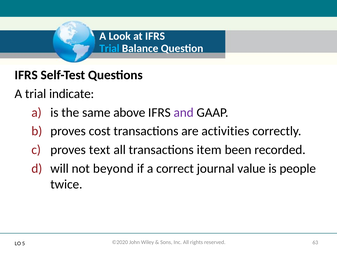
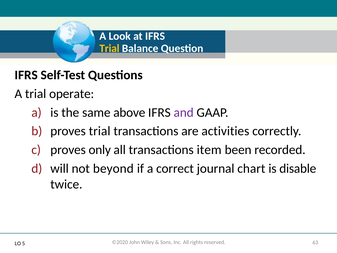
Trial colour: light blue -> yellow (109, 48)
indicate: indicate -> operate (72, 94)
proves cost: cost -> trial (100, 131)
text: text -> only (100, 150)
value: value -> chart (251, 168)
people: people -> disable (298, 168)
